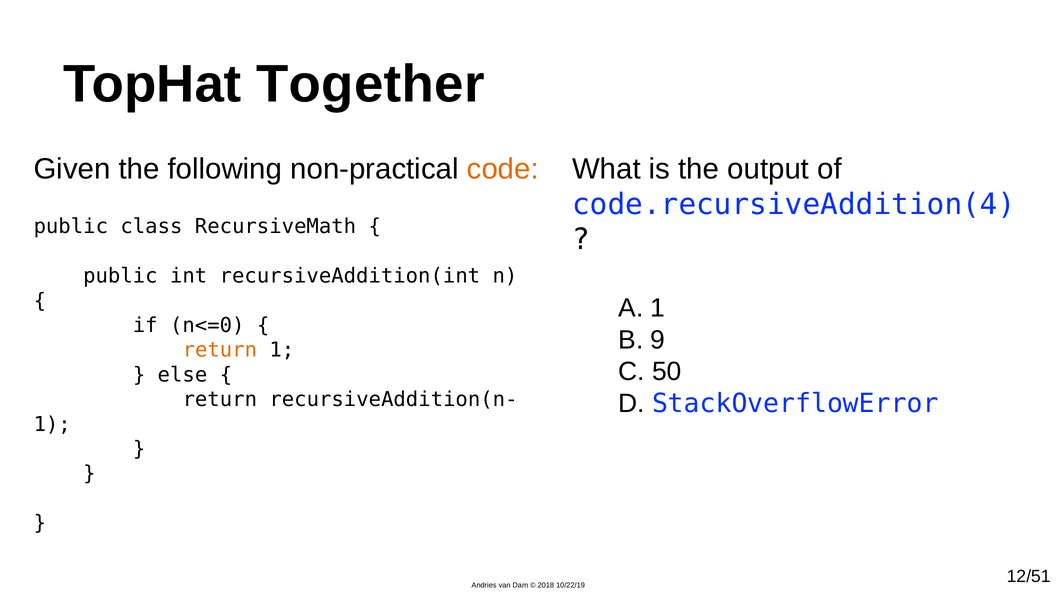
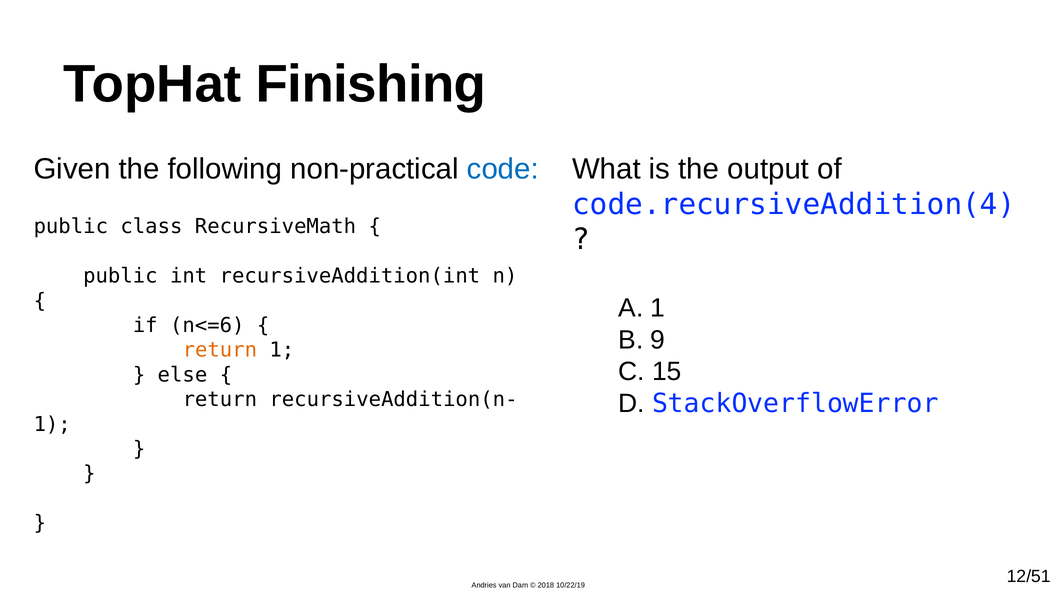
Together: Together -> Finishing (371, 84)
code colour: orange -> blue (503, 169)
n<=0: n<=0 -> n<=6 (207, 326)
50: 50 -> 15 (667, 372)
